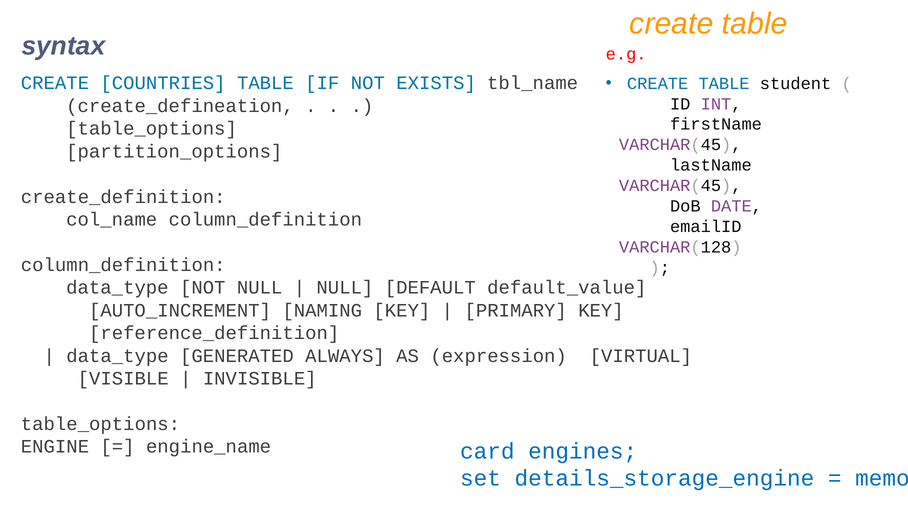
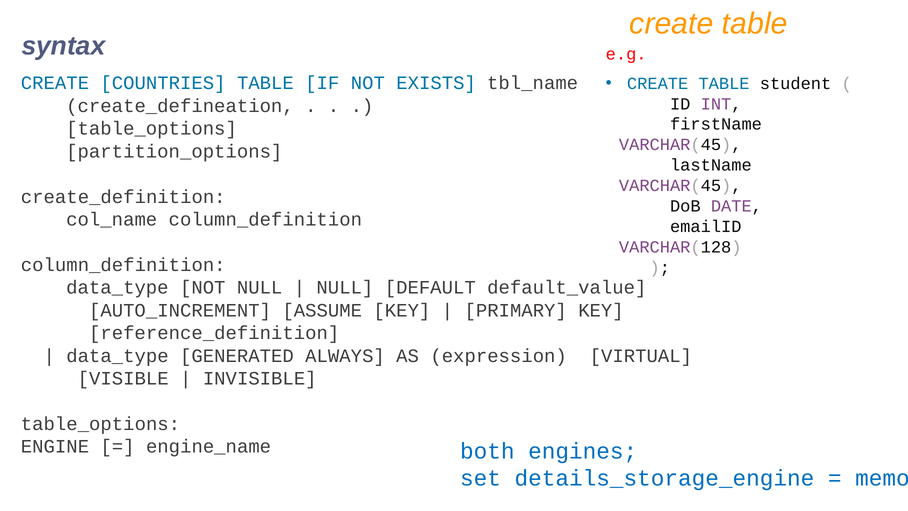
NAMING: NAMING -> ASSUME (322, 310)
card: card -> both (487, 451)
